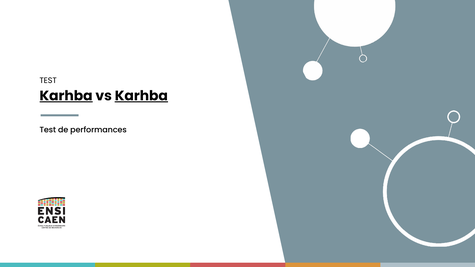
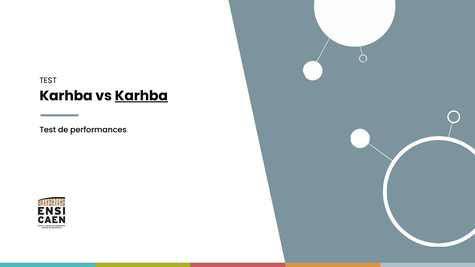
Karhba underline: present -> none (66, 96)
